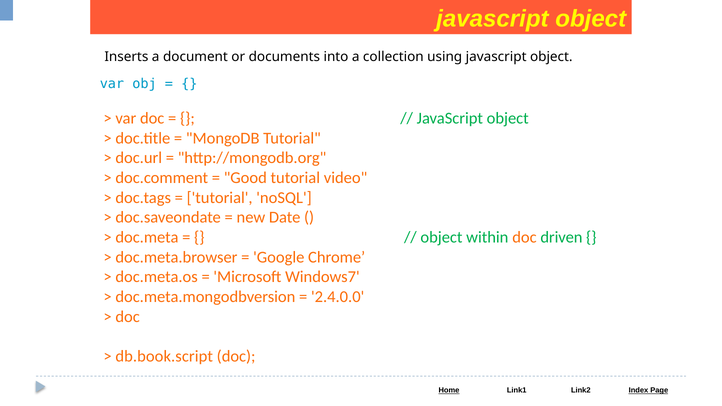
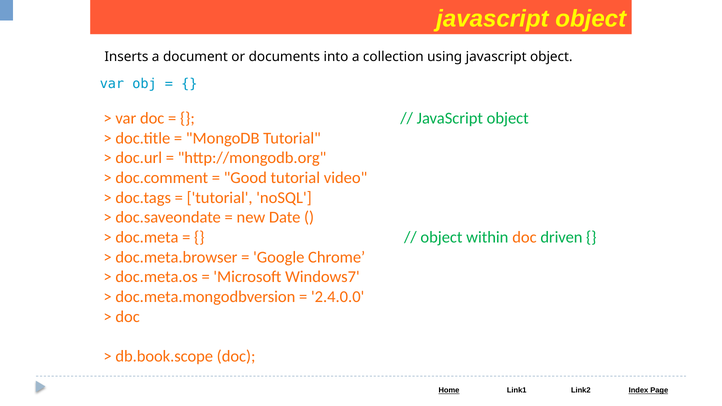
db.book.script: db.book.script -> db.book.scope (164, 356)
